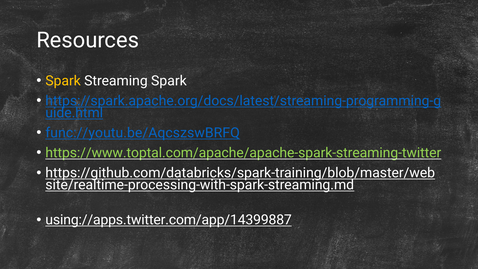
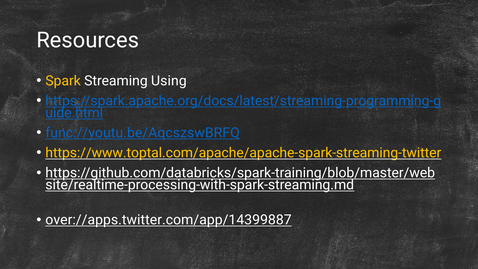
Streaming Spark: Spark -> Using (169, 81)
https://www.toptal.com/apache/apache-spark-streaming-twitter colour: light green -> yellow (243, 153)
using://apps.twitter.com/app/14399887: using://apps.twitter.com/app/14399887 -> over://apps.twitter.com/app/14399887 (169, 220)
